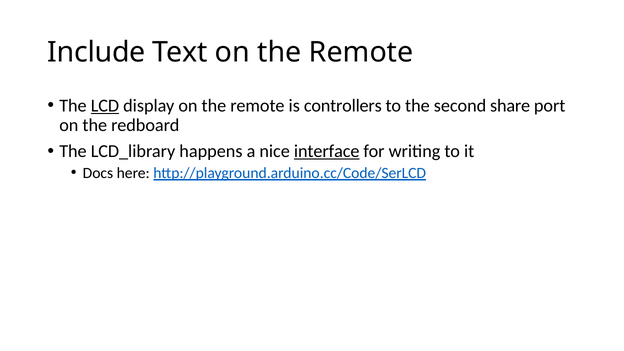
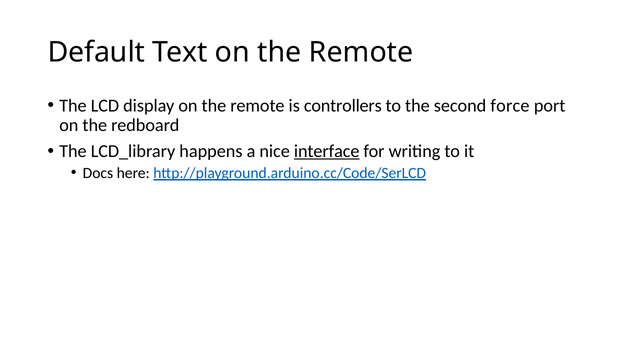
Include: Include -> Default (96, 52)
LCD underline: present -> none (105, 106)
share: share -> force (510, 106)
